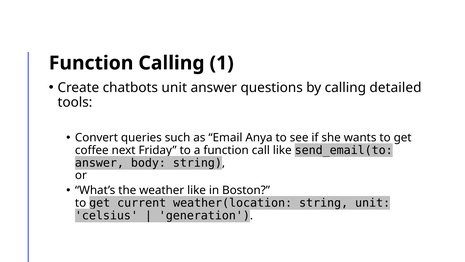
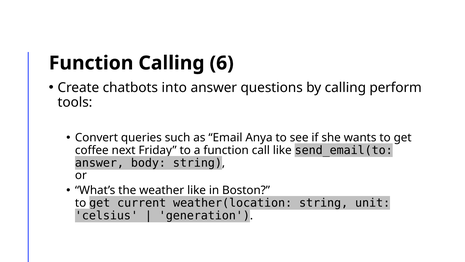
1: 1 -> 6 (222, 63)
chatbots unit: unit -> into (174, 87)
detailed: detailed -> perform (396, 87)
